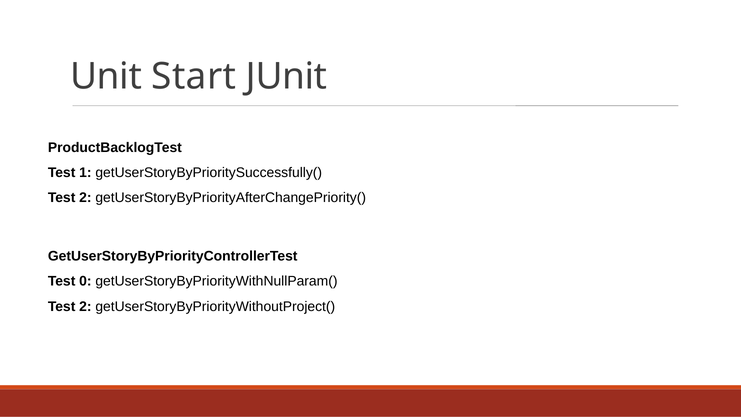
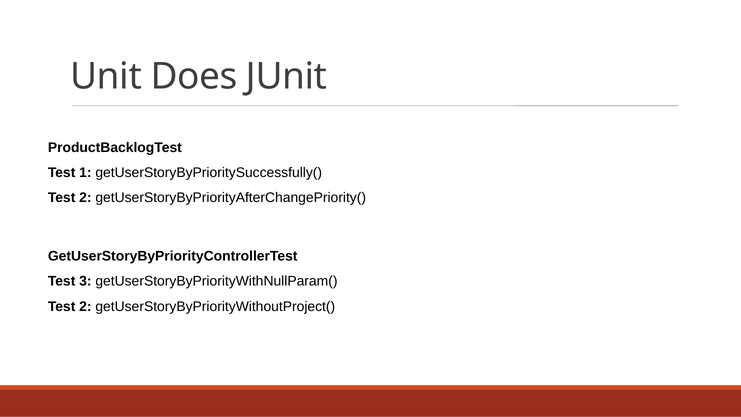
Start: Start -> Does (194, 76)
0: 0 -> 3 (85, 281)
